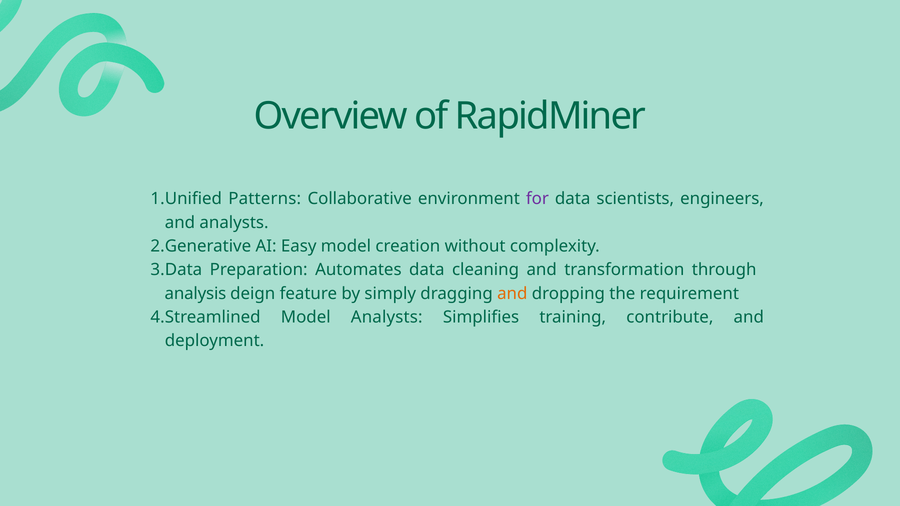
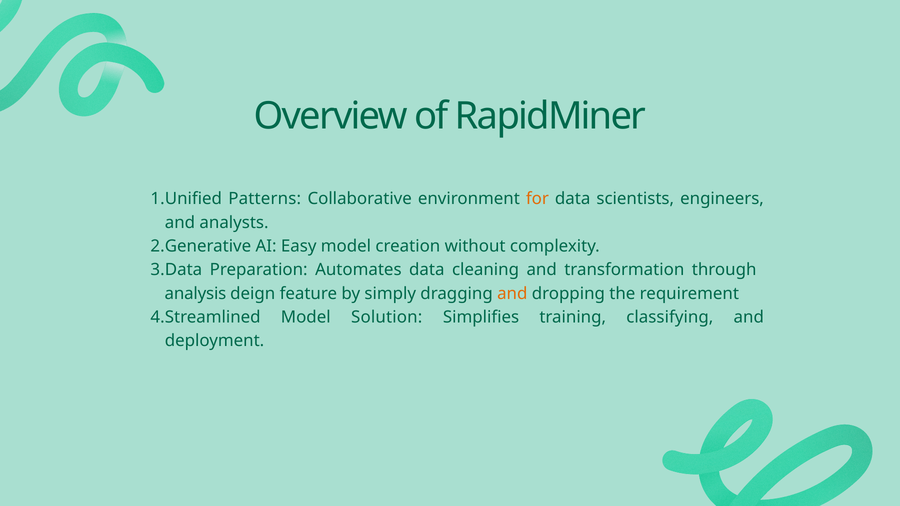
for colour: purple -> orange (537, 199)
Model Analysts: Analysts -> Solution (387, 317)
contribute: contribute -> classifying (670, 317)
